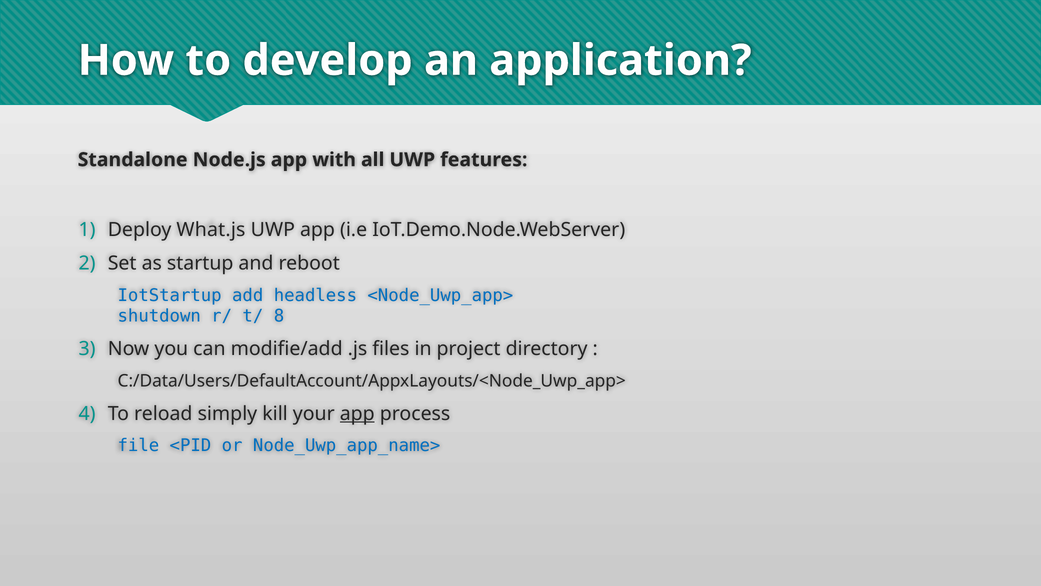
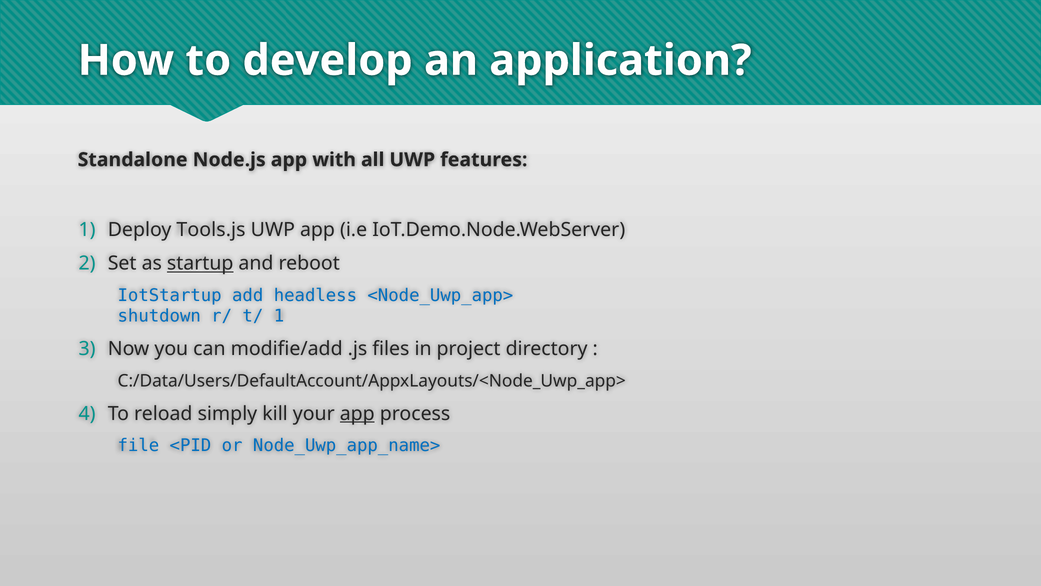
What.js: What.js -> Tools.js (211, 229)
startup underline: none -> present (200, 263)
t/ 8: 8 -> 1 (279, 316)
